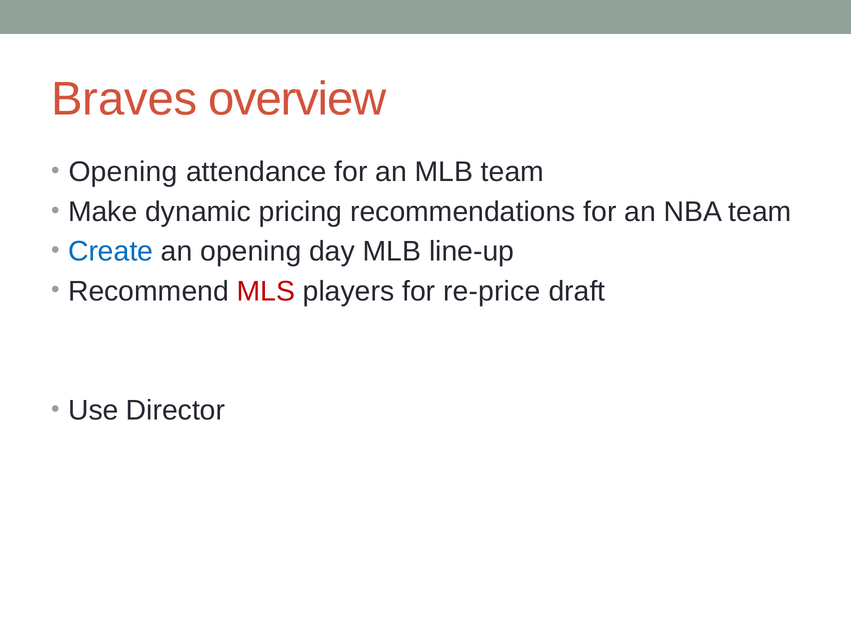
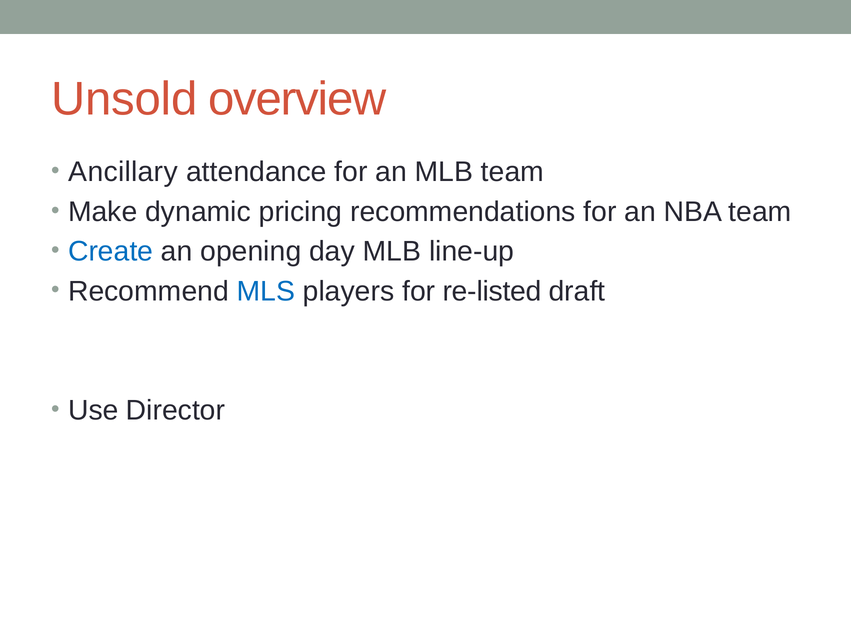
Braves: Braves -> Unsold (124, 99)
Opening: Opening -> Ancillary (123, 172)
MLS colour: red -> blue (266, 291)
re-price: re-price -> re-listed (492, 291)
